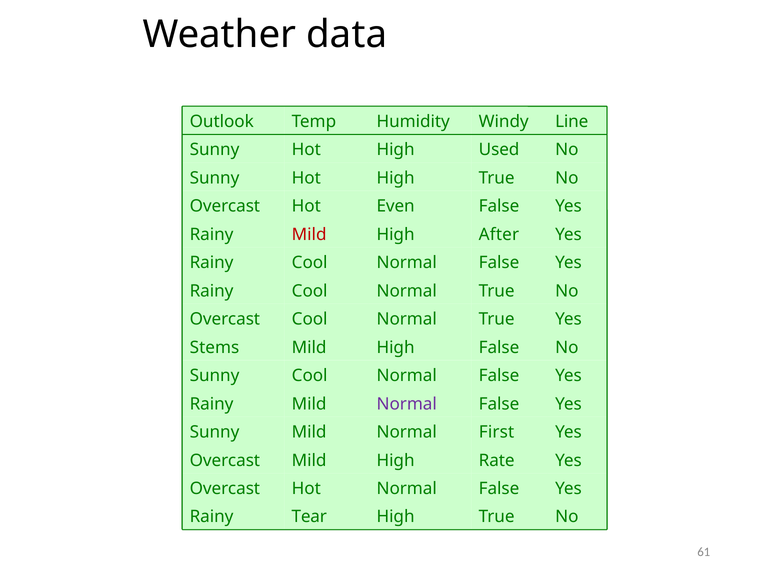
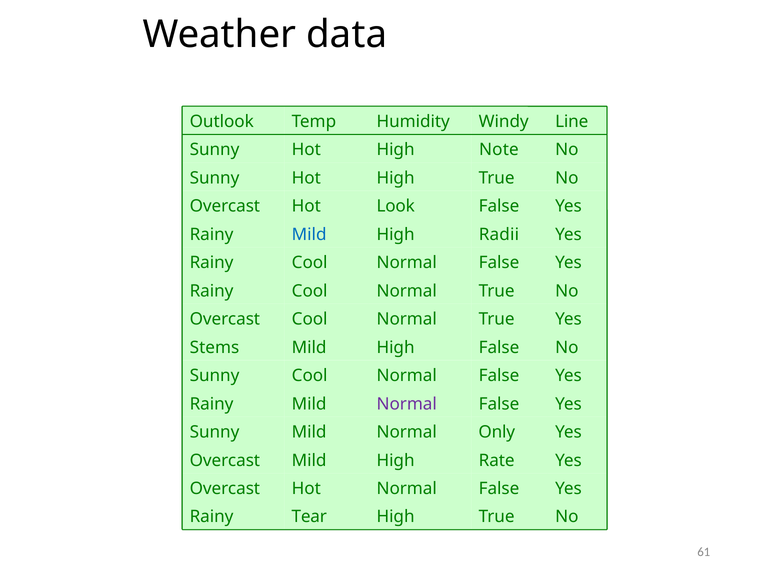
Used: Used -> Note (499, 150)
Even: Even -> Look (396, 206)
Mild colour: red -> blue (309, 235)
After: After -> Radii (499, 235)
First: First -> Only (497, 432)
